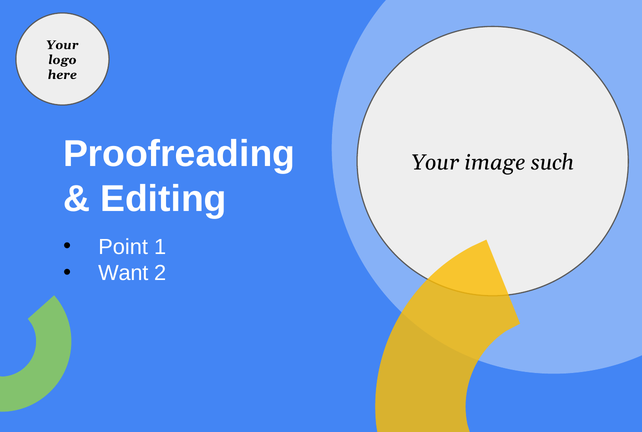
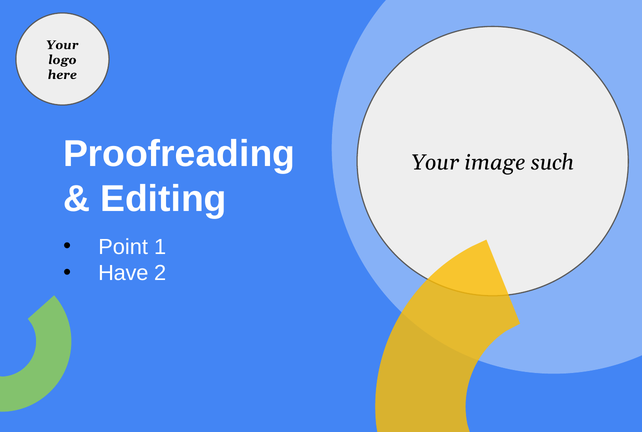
Want: Want -> Have (123, 273)
